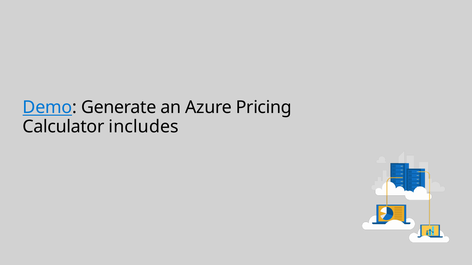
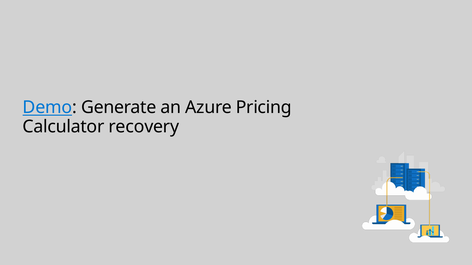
includes: includes -> recovery (144, 127)
